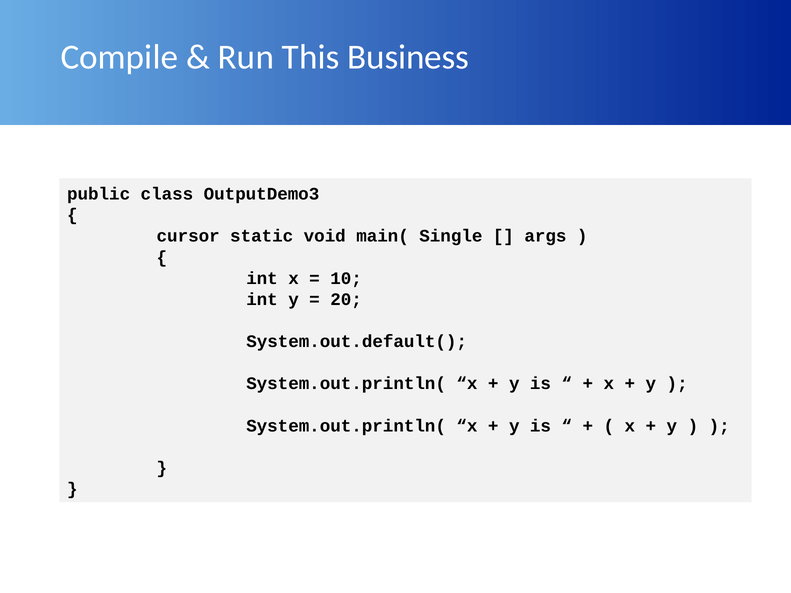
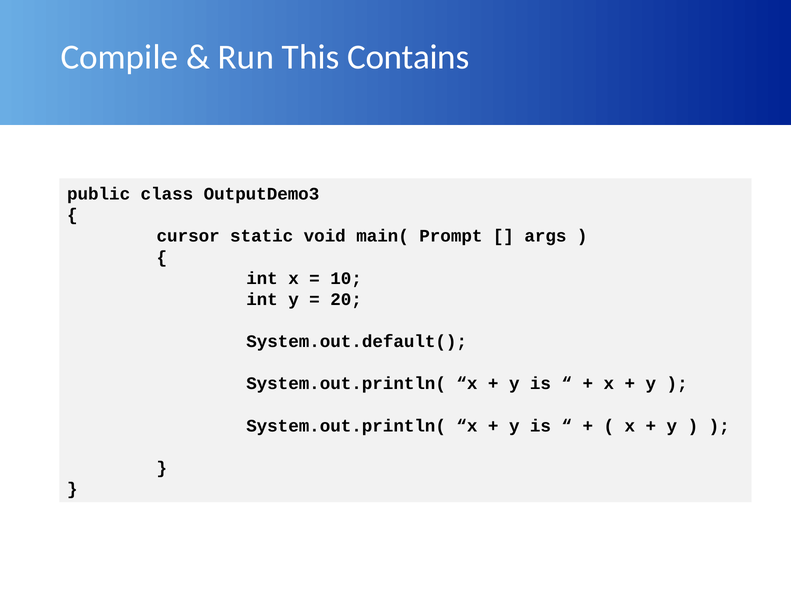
Business: Business -> Contains (408, 57)
Single: Single -> Prompt (451, 236)
